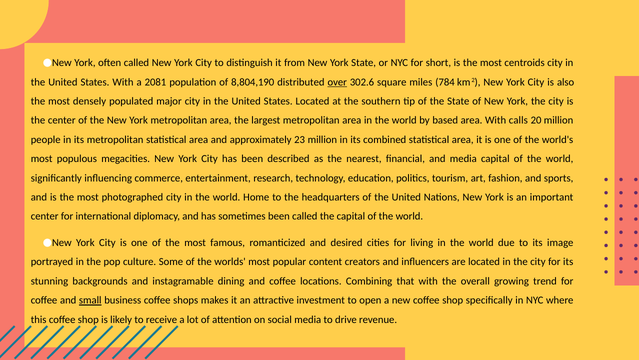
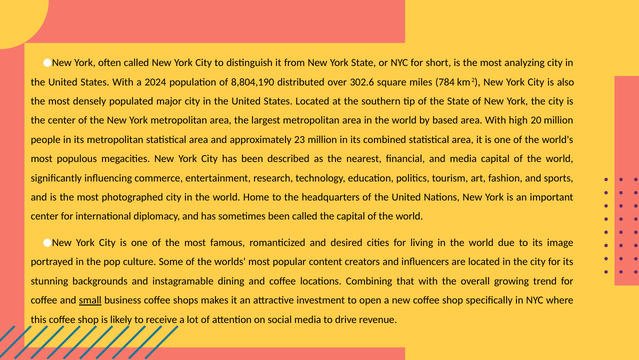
centroids: centroids -> analyzing (525, 63)
2081: 2081 -> 2024 (155, 82)
over underline: present -> none (337, 82)
calls: calls -> high (518, 120)
